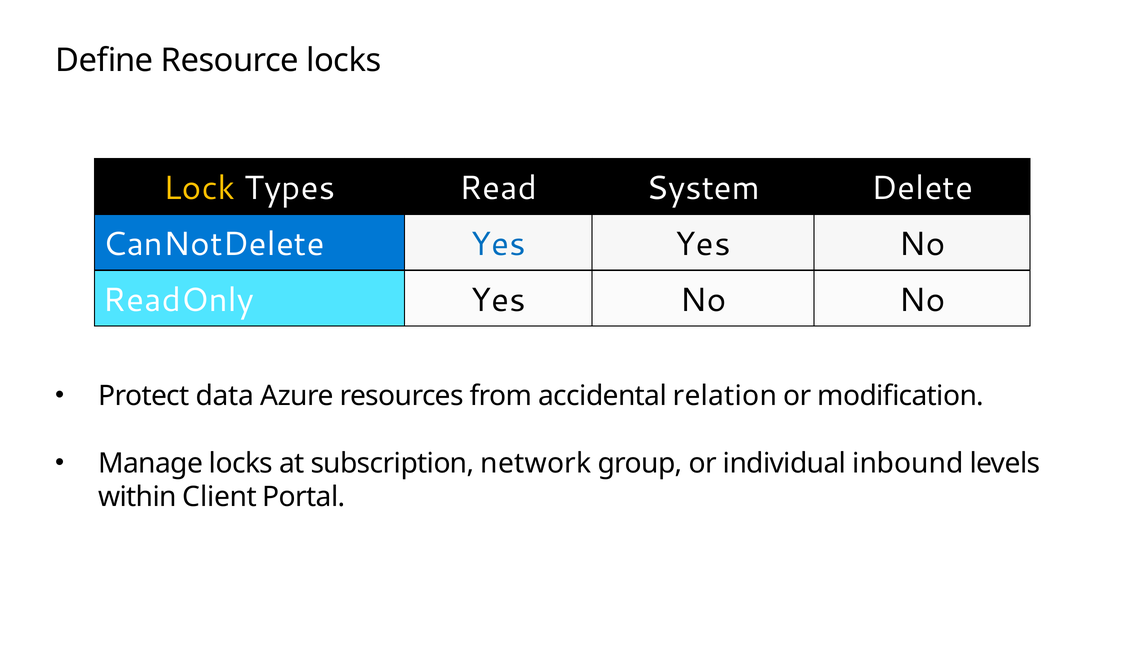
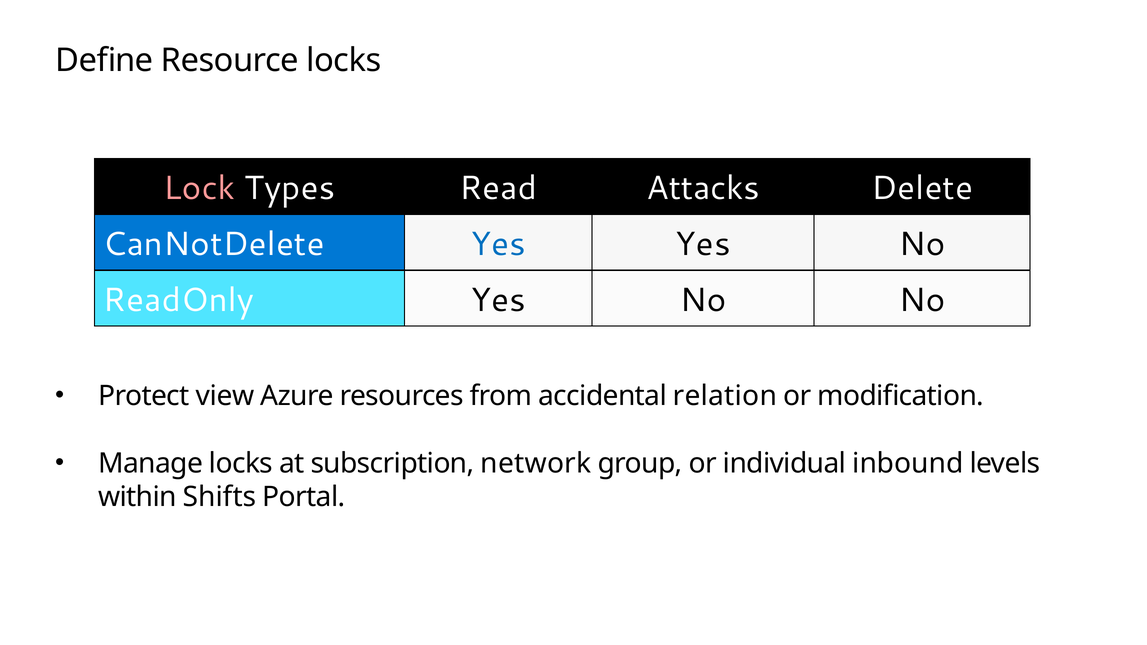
Lock colour: yellow -> pink (199, 188)
System: System -> Attacks (703, 188)
data: data -> view (225, 396)
Client: Client -> Shifts (220, 497)
